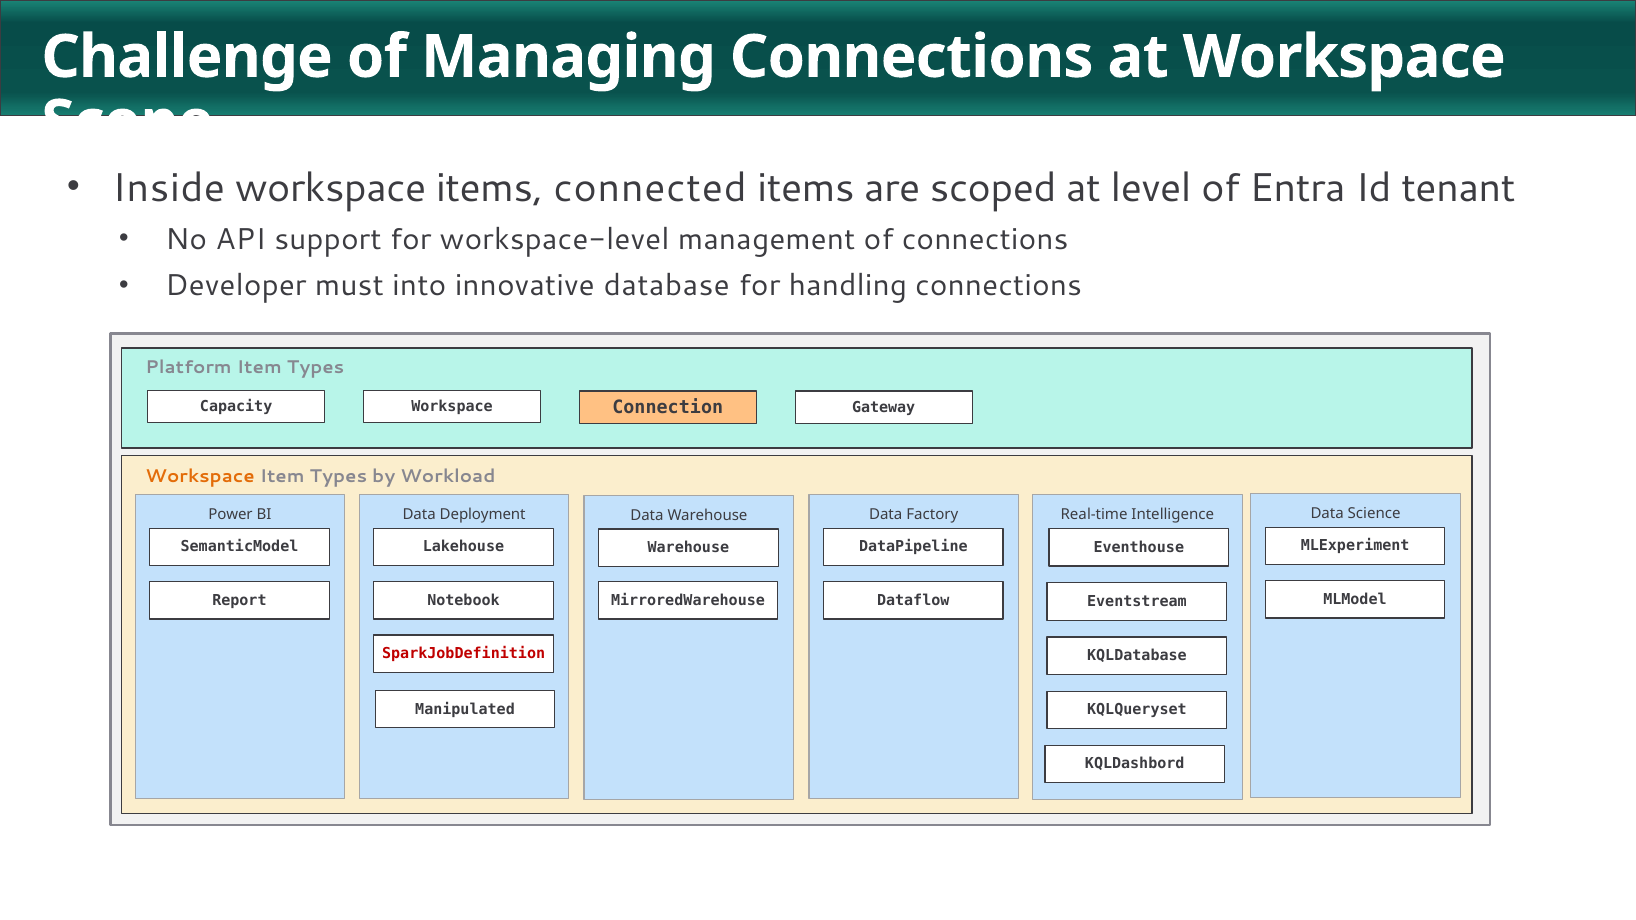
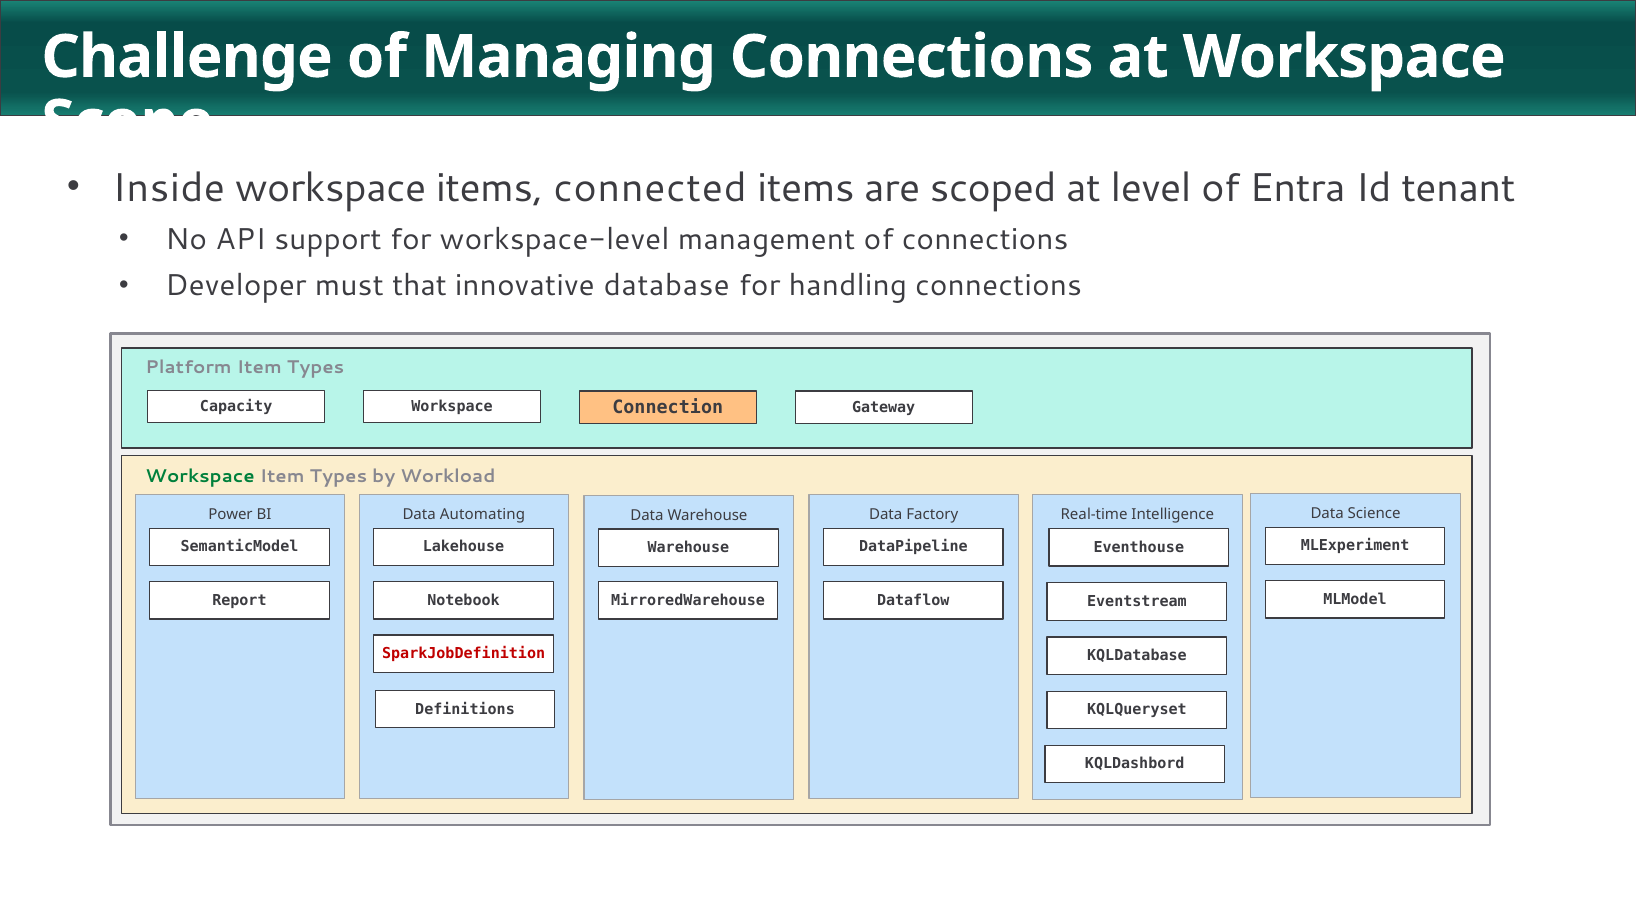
into: into -> that (420, 286)
Workspace colour: orange -> green (200, 476)
Deployment: Deployment -> Automating (483, 515)
Manipulated: Manipulated -> Definitions (465, 709)
